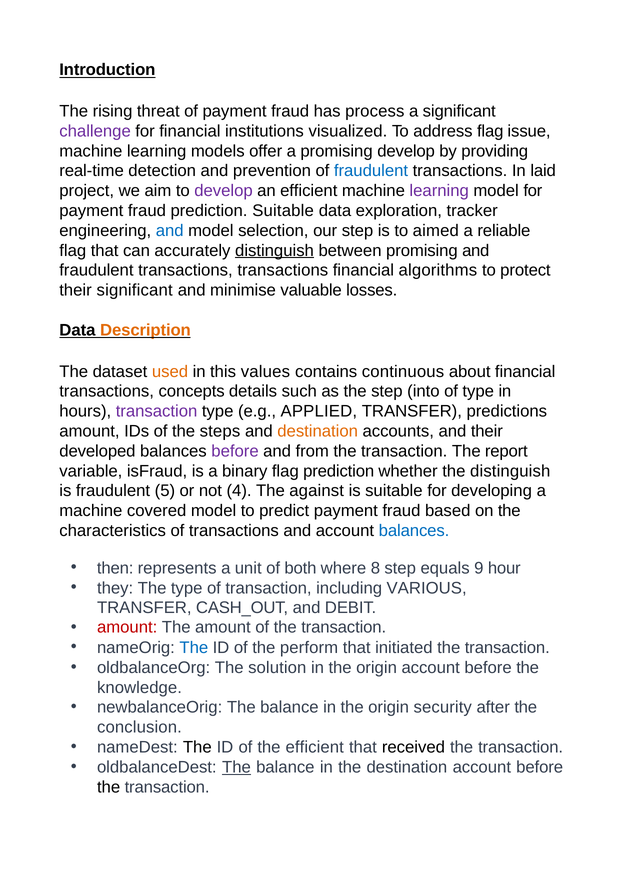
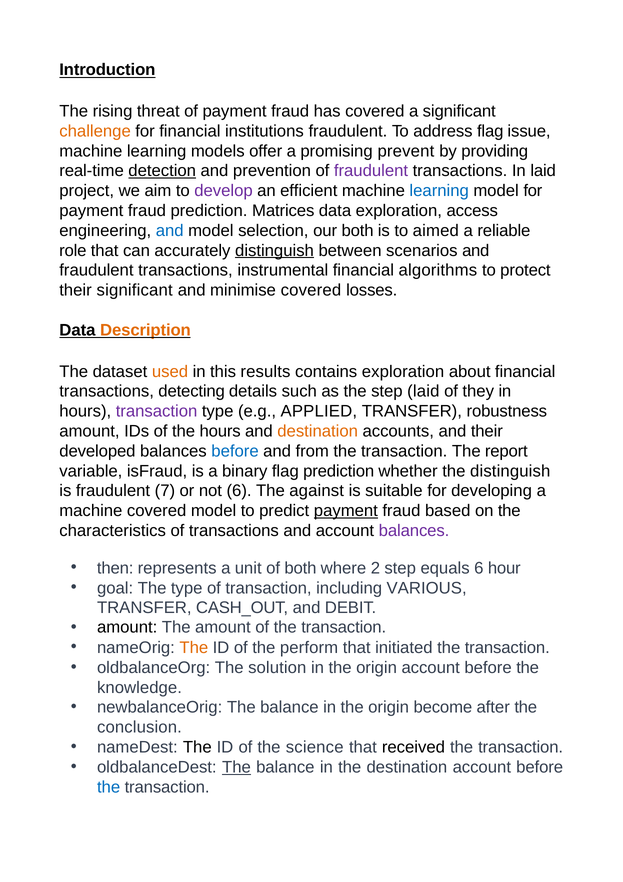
has process: process -> covered (375, 111)
challenge colour: purple -> orange (95, 131)
institutions visualized: visualized -> fraudulent (348, 131)
promising develop: develop -> prevent (406, 151)
detection underline: none -> present (162, 171)
fraudulent colour: blue -> purple (371, 171)
learning colour: purple -> blue (439, 191)
prediction Suitable: Suitable -> Matrices (283, 211)
tracker: tracker -> access (472, 211)
our step: step -> both (358, 230)
flag: flag -> role (73, 250)
between promising: promising -> scenarios (422, 250)
transactions transactions: transactions -> instrumental (283, 270)
minimise valuable: valuable -> covered (311, 290)
values: values -> results (265, 371)
contains continuous: continuous -> exploration (403, 371)
concepts: concepts -> detecting (192, 391)
step into: into -> laid (423, 391)
of type: type -> they (478, 391)
predictions: predictions -> robustness (507, 411)
the steps: steps -> hours (220, 431)
before colour: purple -> blue (235, 451)
5: 5 -> 7 (165, 491)
not 4: 4 -> 6 (239, 491)
payment underline: none -> present (346, 511)
balances colour: blue -> purple (414, 530)
8: 8 -> 2 (375, 568)
equals 9: 9 -> 6 (479, 568)
they: they -> goal (115, 588)
amount colour: red -> black (127, 627)
The colour: blue -> orange (194, 647)
security: security -> become (443, 707)
the efficient: efficient -> science (315, 747)
the colour: black -> blue (109, 787)
